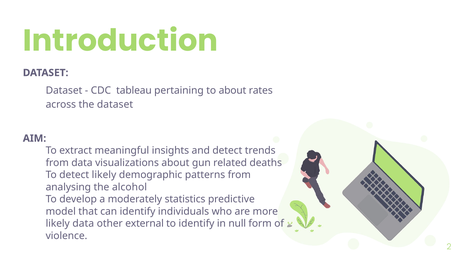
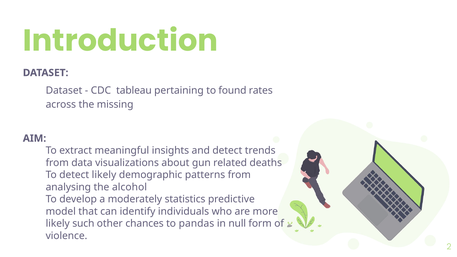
to about: about -> found (232, 91)
the dataset: dataset -> missing (115, 105)
likely data: data -> such (83, 224)
external: external -> chances (145, 224)
to identify: identify -> pandas (196, 224)
